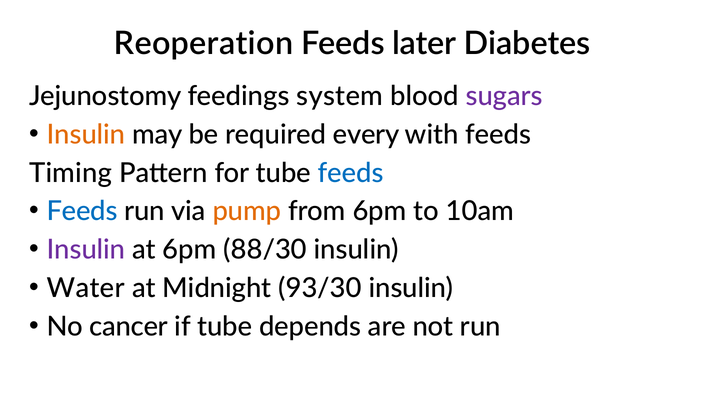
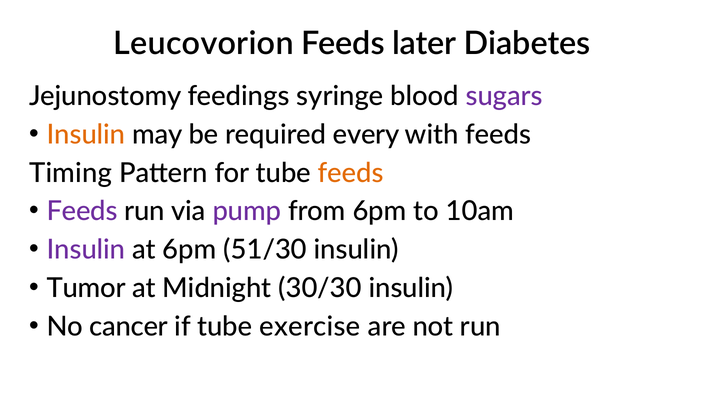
Reoperation: Reoperation -> Leucovorion (203, 44)
system: system -> syringe (340, 96)
feeds colour: blue -> orange (351, 173)
Feeds colour: blue -> purple (82, 211)
pump colour: orange -> purple (247, 211)
88/30: 88/30 -> 51/30 (265, 250)
Water: Water -> Tumor (86, 288)
93/30: 93/30 -> 30/30 (320, 288)
depends: depends -> exercise (310, 327)
